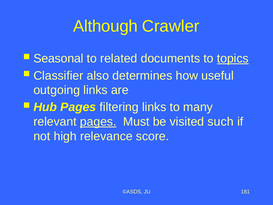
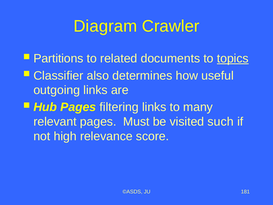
Although: Although -> Diagram (105, 26)
Seasonal: Seasonal -> Partitions (58, 59)
pages underline: present -> none (98, 122)
